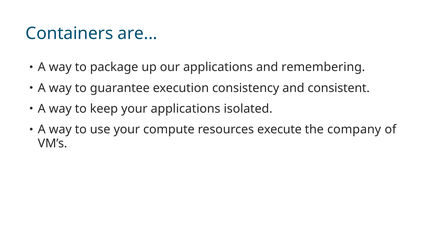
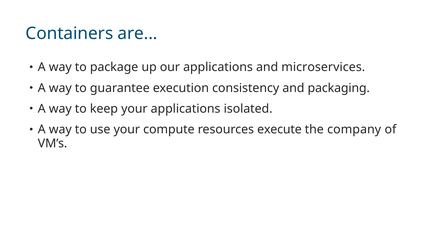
remembering: remembering -> microservices (323, 67)
consistent: consistent -> packaging (339, 88)
